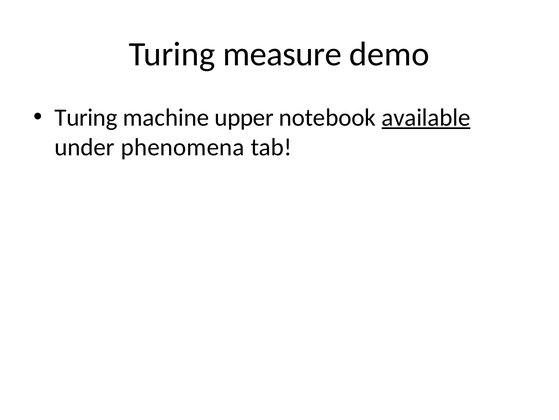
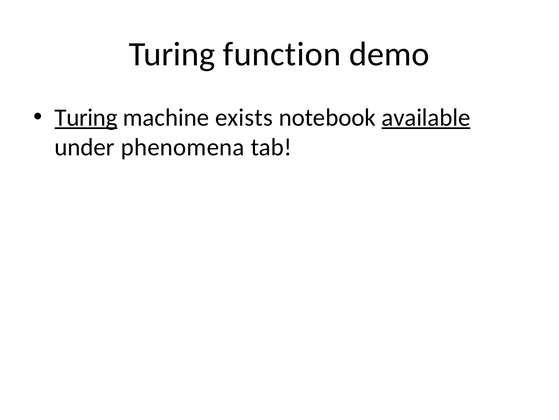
measure: measure -> function (282, 54)
Turing underline: none -> present (86, 117)
upper: upper -> exists (244, 117)
